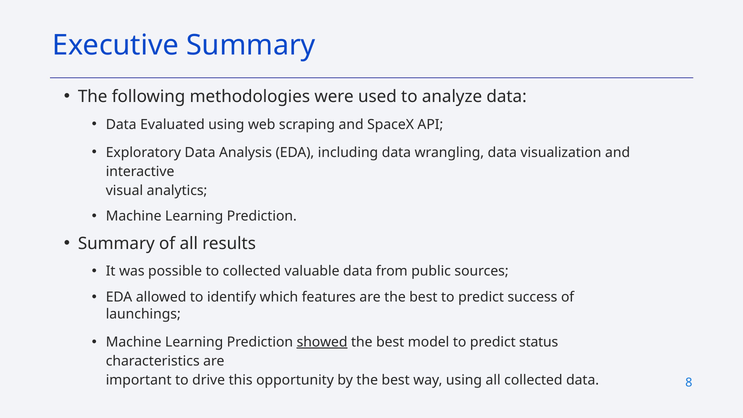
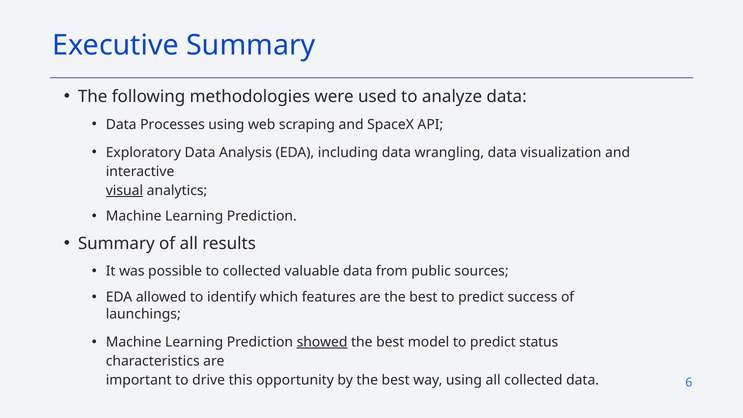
Evaluated: Evaluated -> Processes (172, 125)
visual underline: none -> present (124, 190)
8: 8 -> 6 (689, 383)
